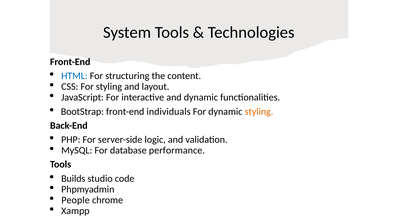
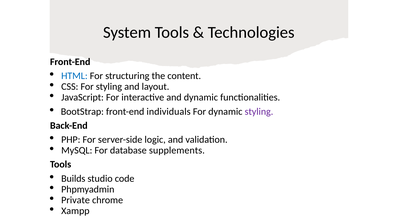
styling colour: orange -> purple (259, 111)
performance: performance -> supplements (177, 150)
People: People -> Private (76, 200)
